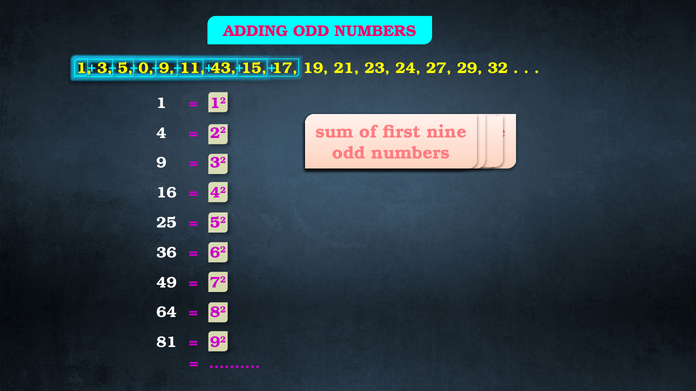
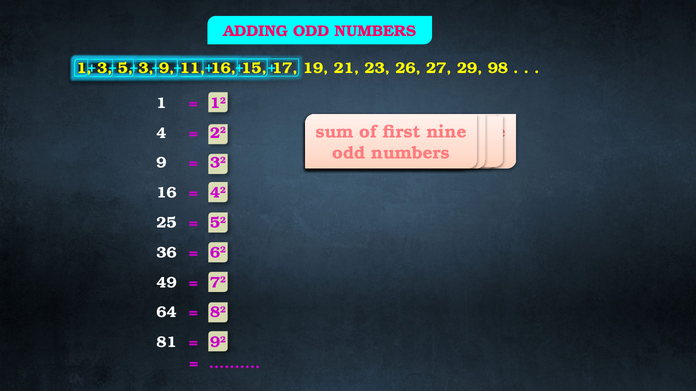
0: 0 -> 3 (146, 68)
11 43: 43 -> 16 (223, 68)
24: 24 -> 26 (408, 68)
29 32: 32 -> 98 (498, 68)
